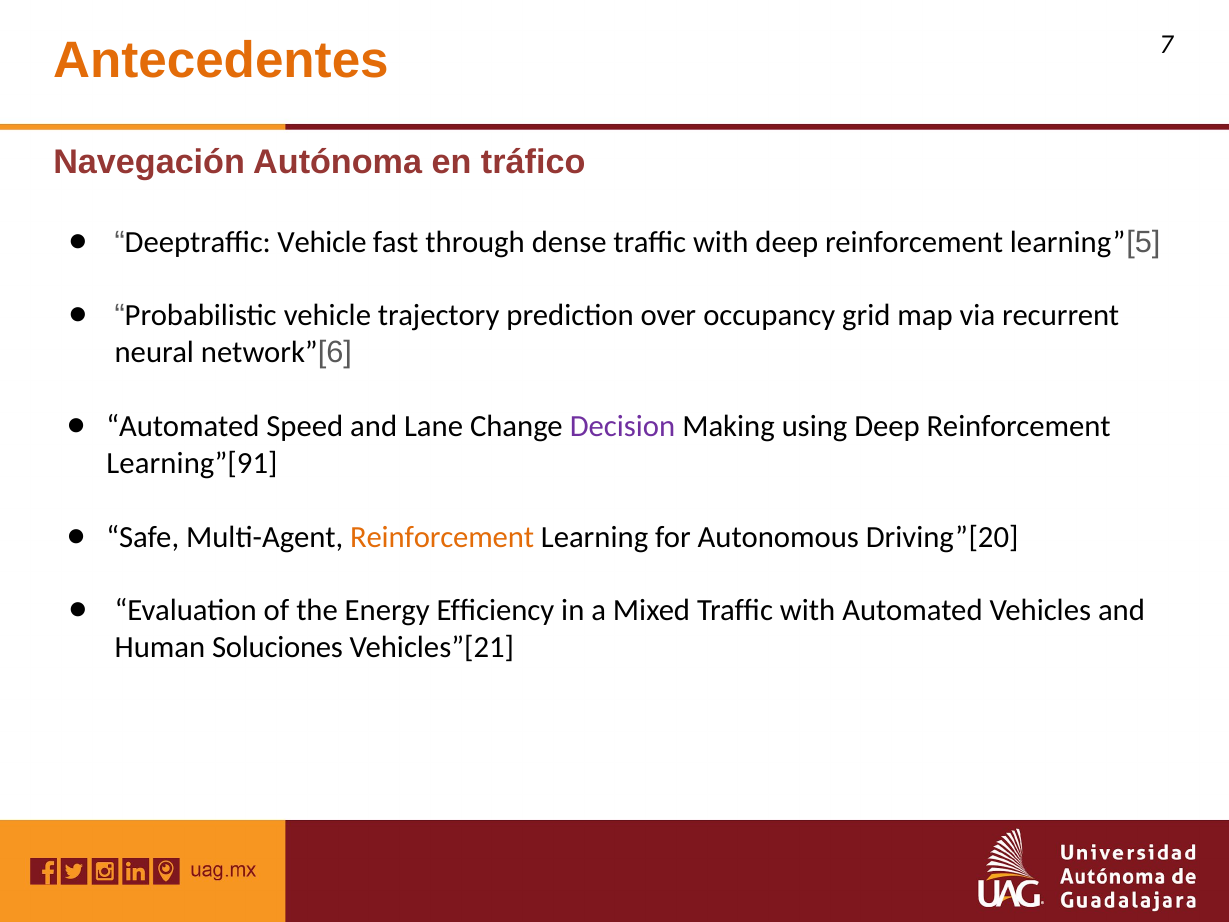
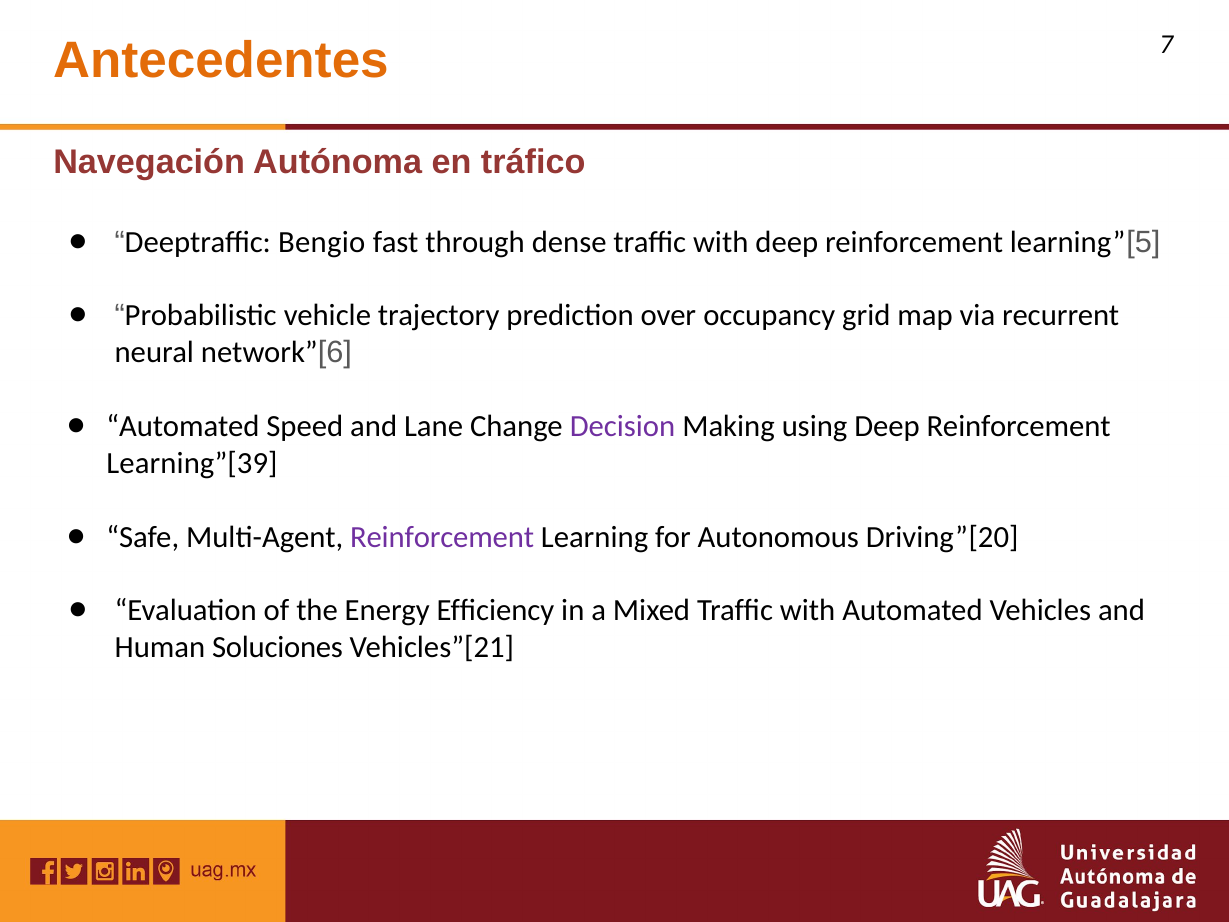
Deeptraffic Vehicle: Vehicle -> Bengio (322, 242)
Learning”[91: Learning”[91 -> Learning”[39 (192, 463)
Reinforcement colour: orange -> purple (442, 537)
